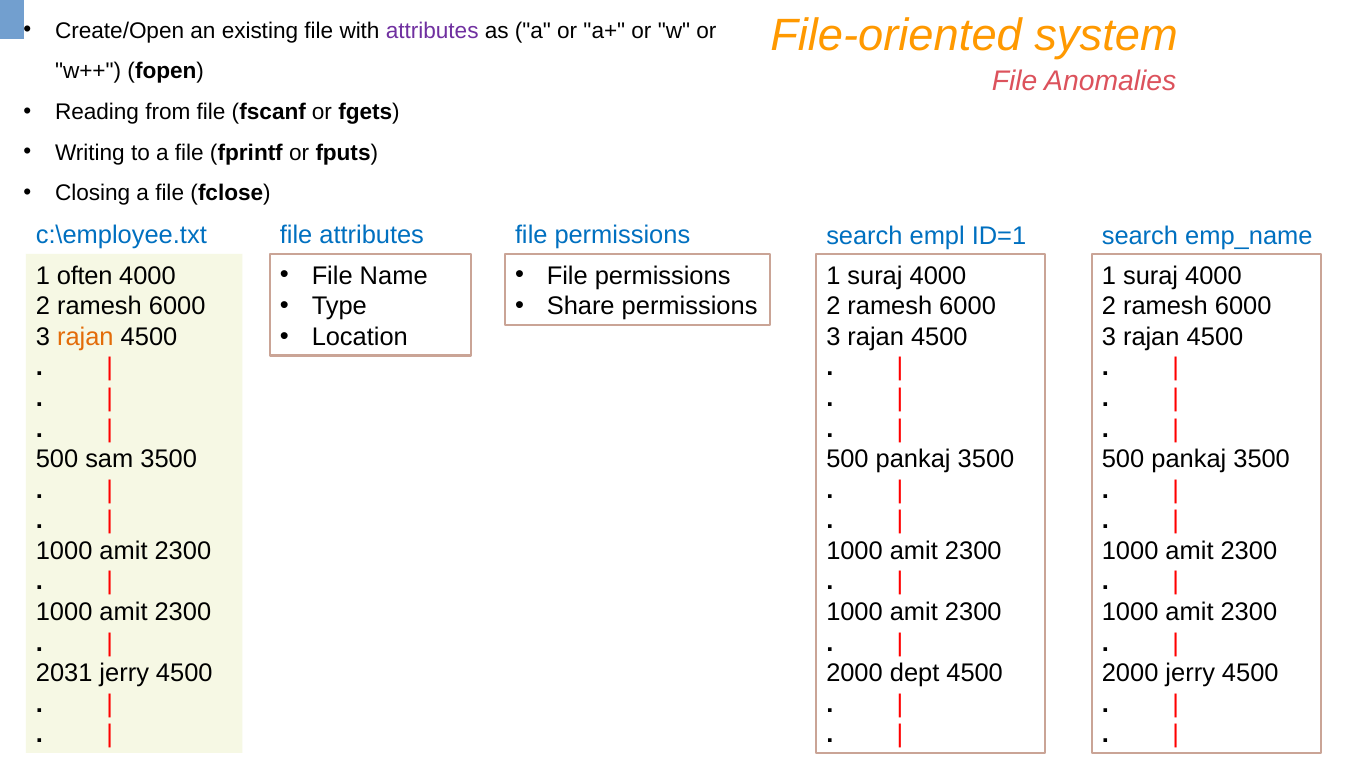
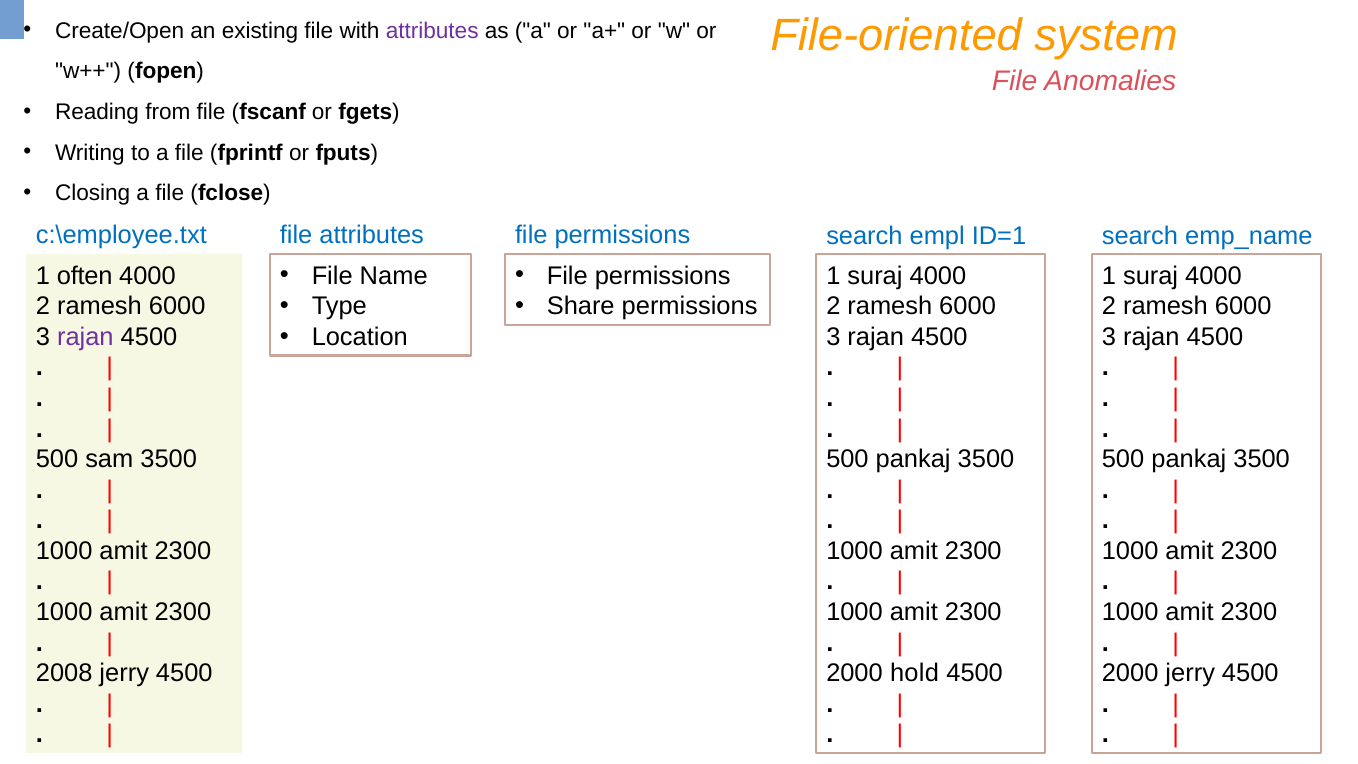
rajan colour: orange -> purple (85, 337)
2031: 2031 -> 2008 (64, 673)
dept: dept -> hold (914, 673)
